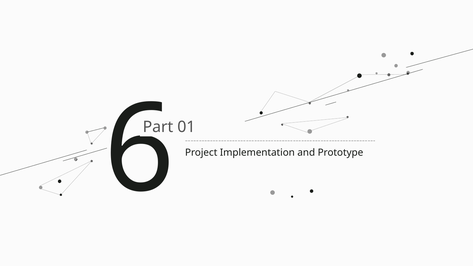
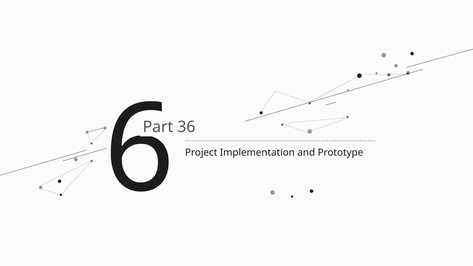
01: 01 -> 36 (186, 127)
